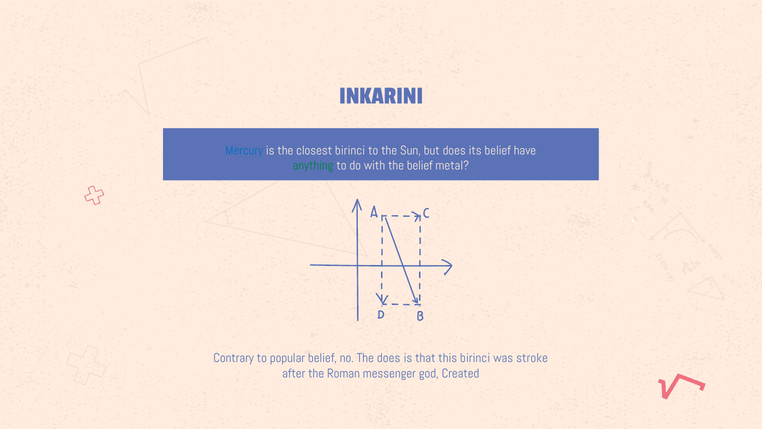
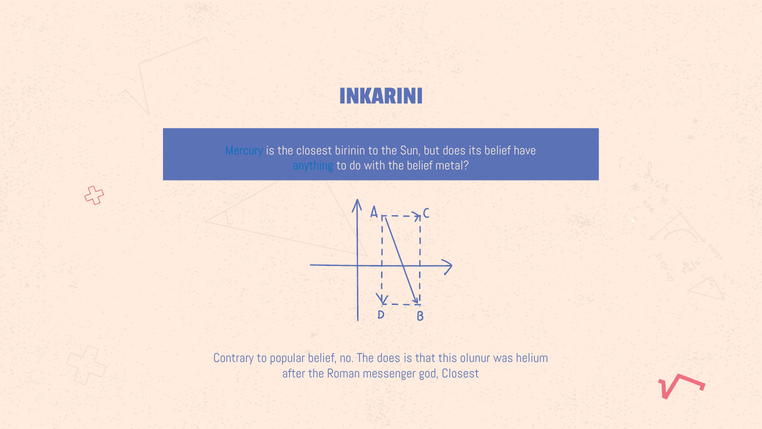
closest birinci: birinci -> birinin (350, 150)
anything colour: green -> blue (313, 166)
this birinci: birinci -> olunur (475, 358)
stroke: stroke -> helium (532, 358)
god Created: Created -> Closest (460, 373)
